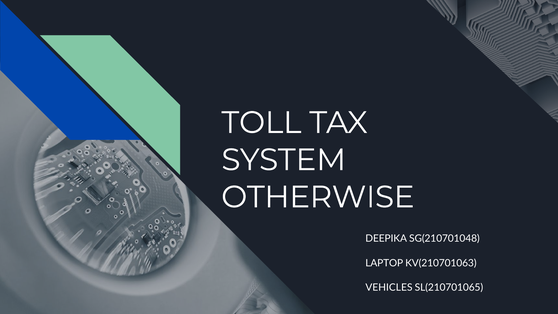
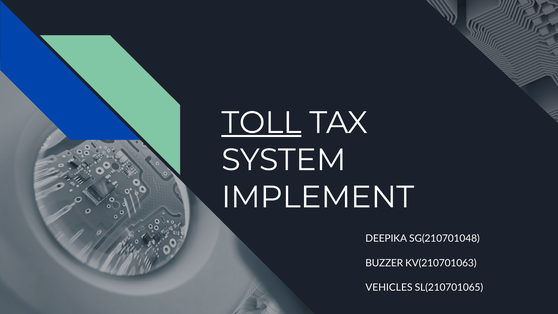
TOLL underline: none -> present (261, 123)
OTHERWISE: OTHERWISE -> IMPLEMENT (318, 197)
LAPTOP: LAPTOP -> BUZZER (384, 263)
